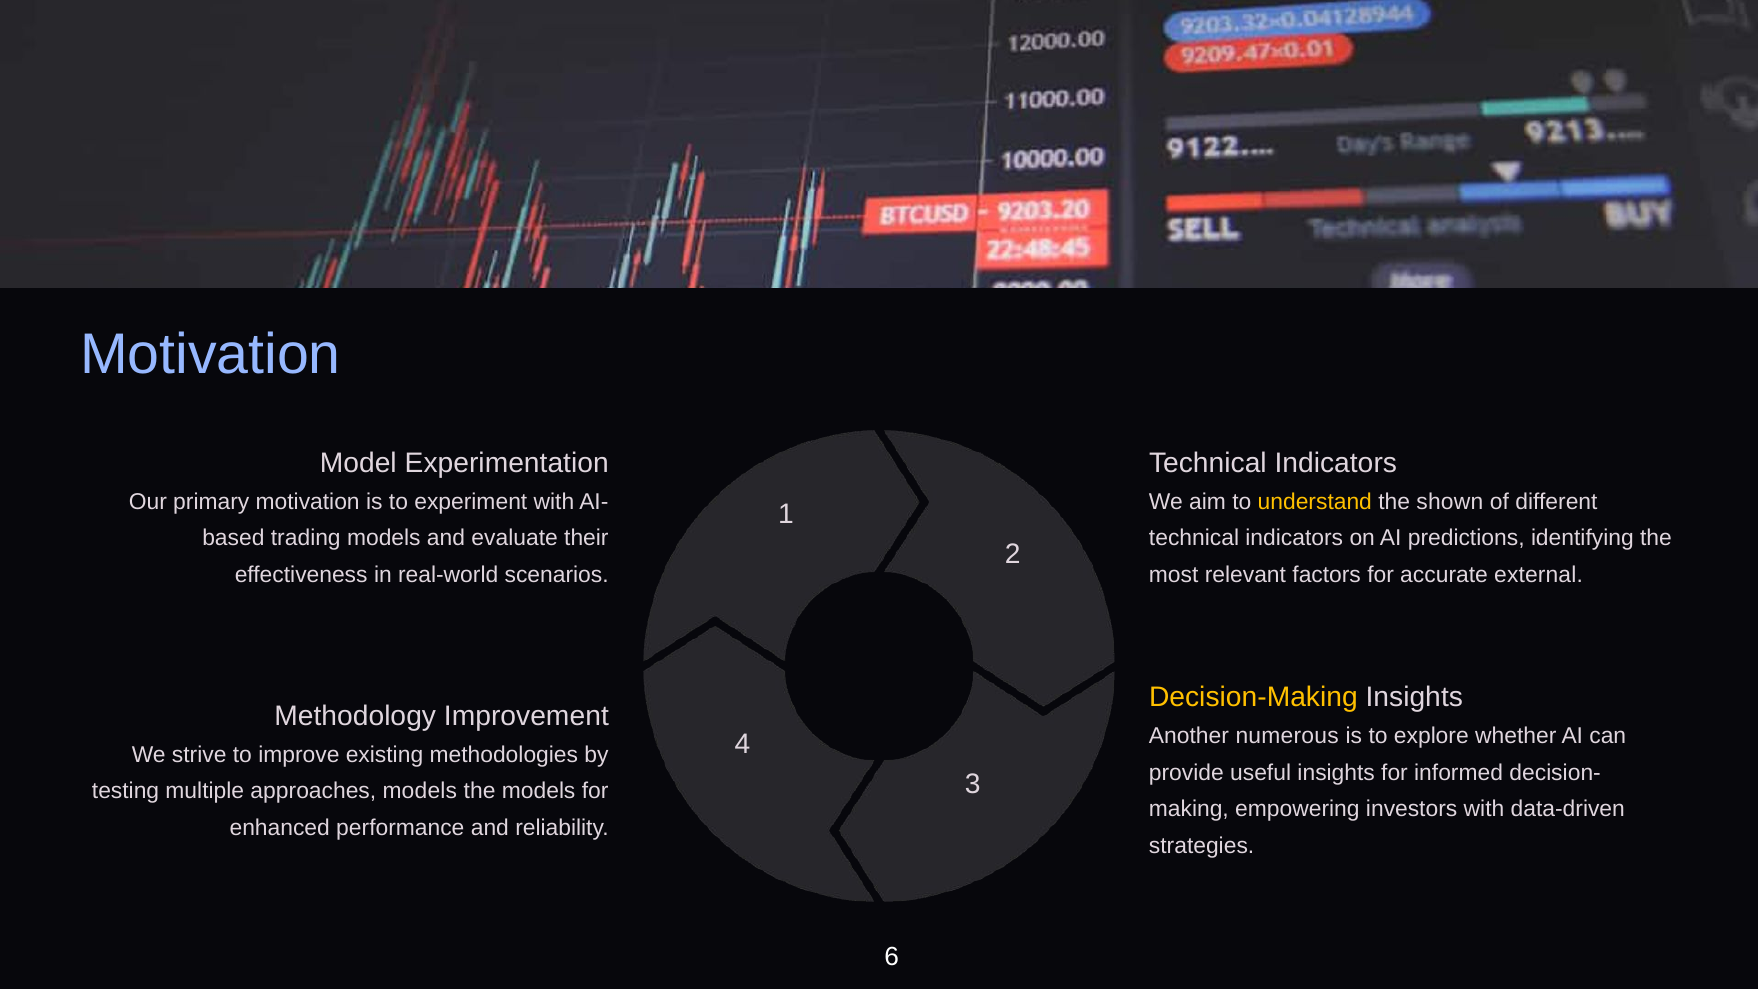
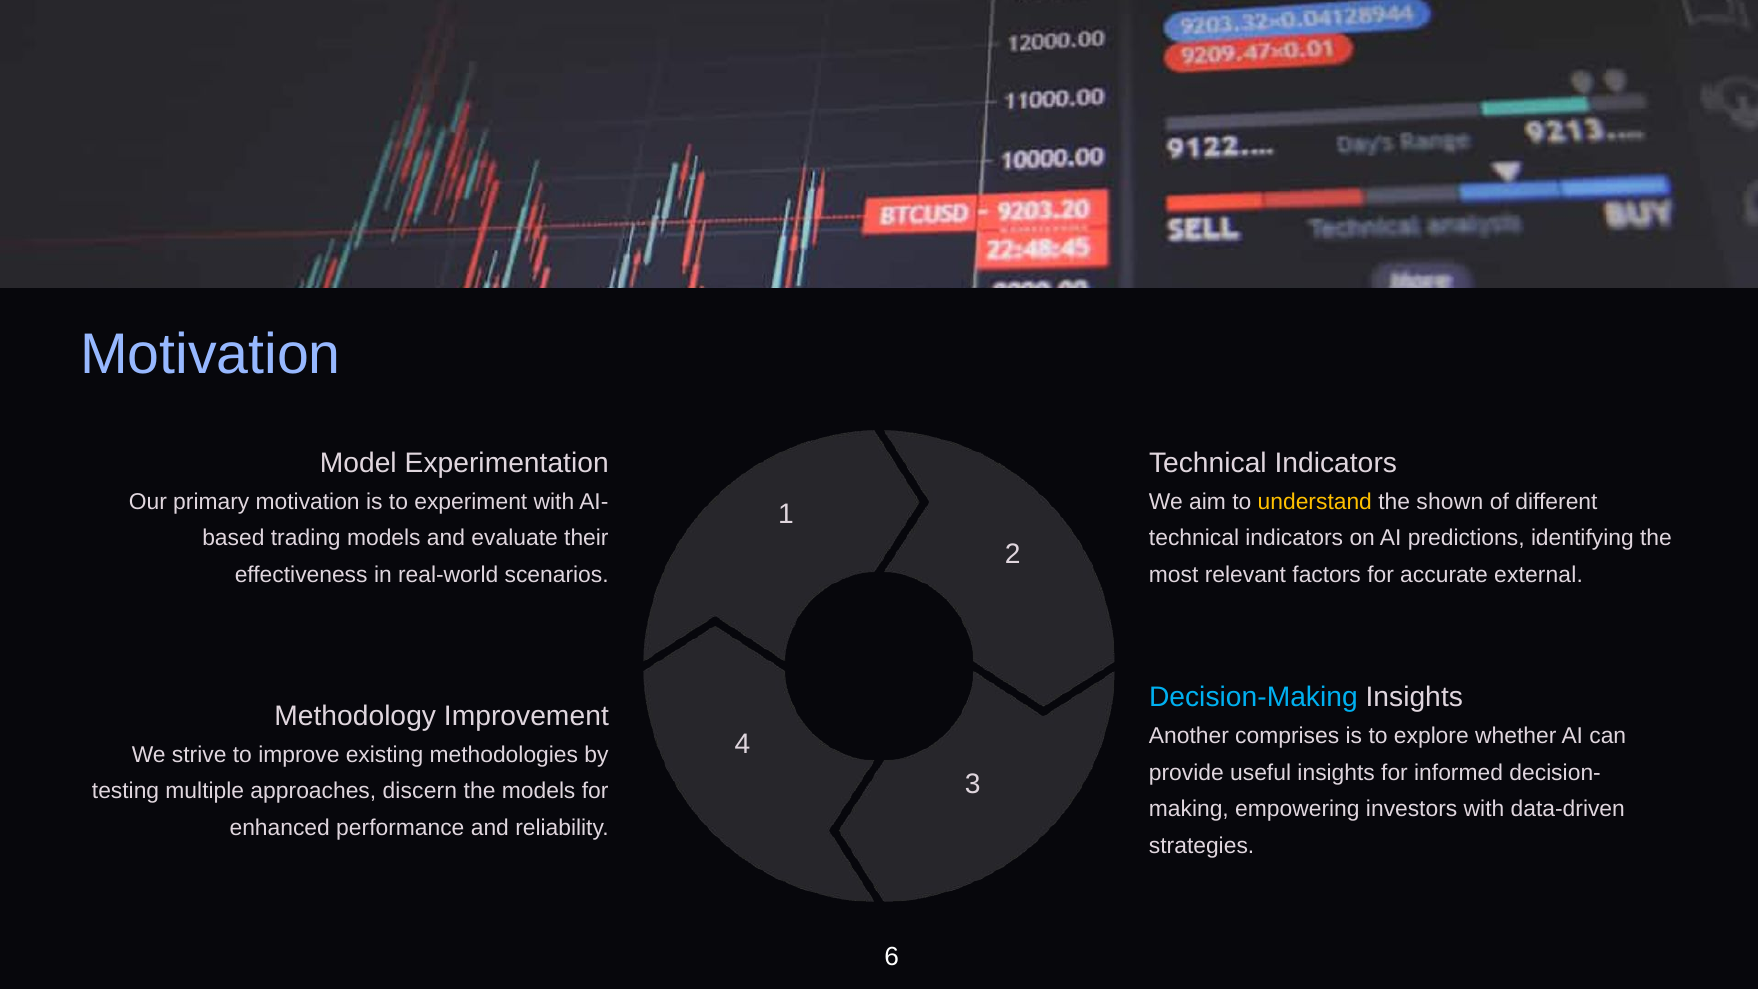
Decision-Making colour: yellow -> light blue (1253, 697)
numerous: numerous -> comprises (1287, 736)
approaches models: models -> discern (420, 791)
